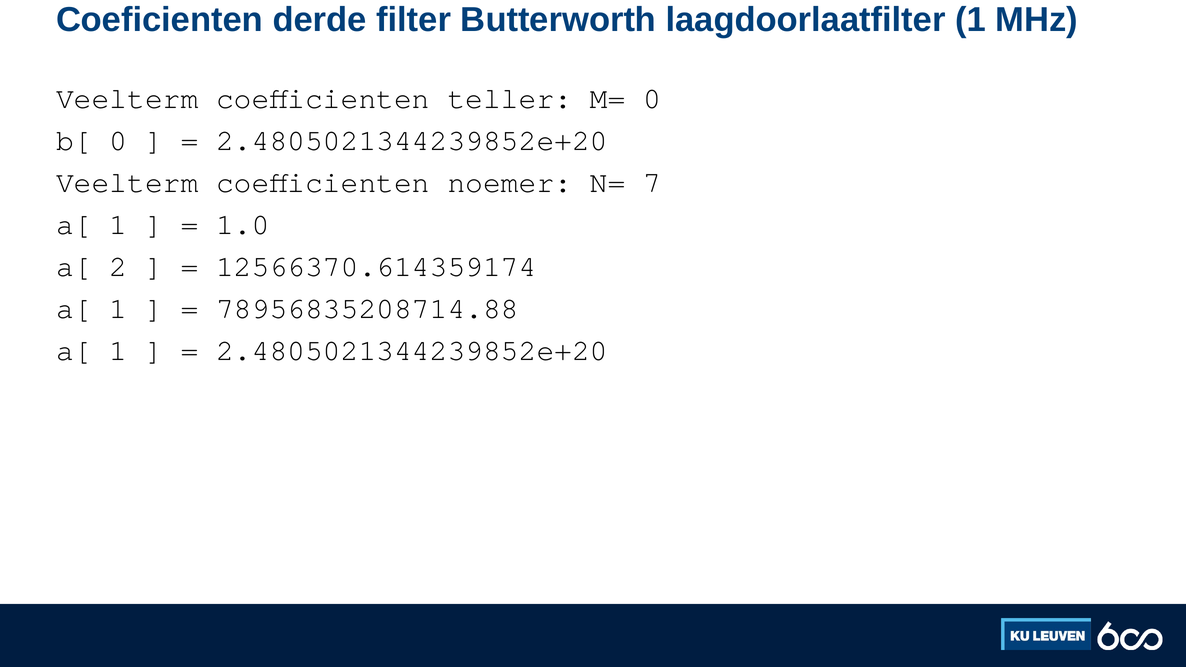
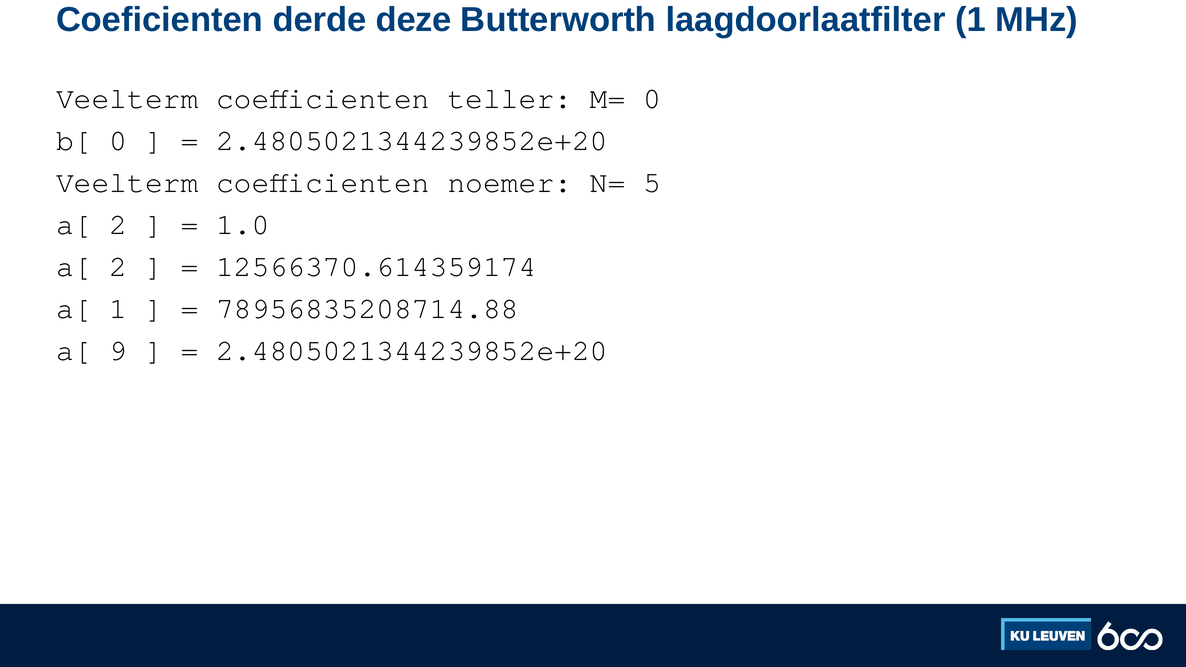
filter: filter -> deze (414, 20)
7: 7 -> 5 (652, 183)
1: 1 -> 2 (118, 225)
1: 1 -> 9 (118, 351)
